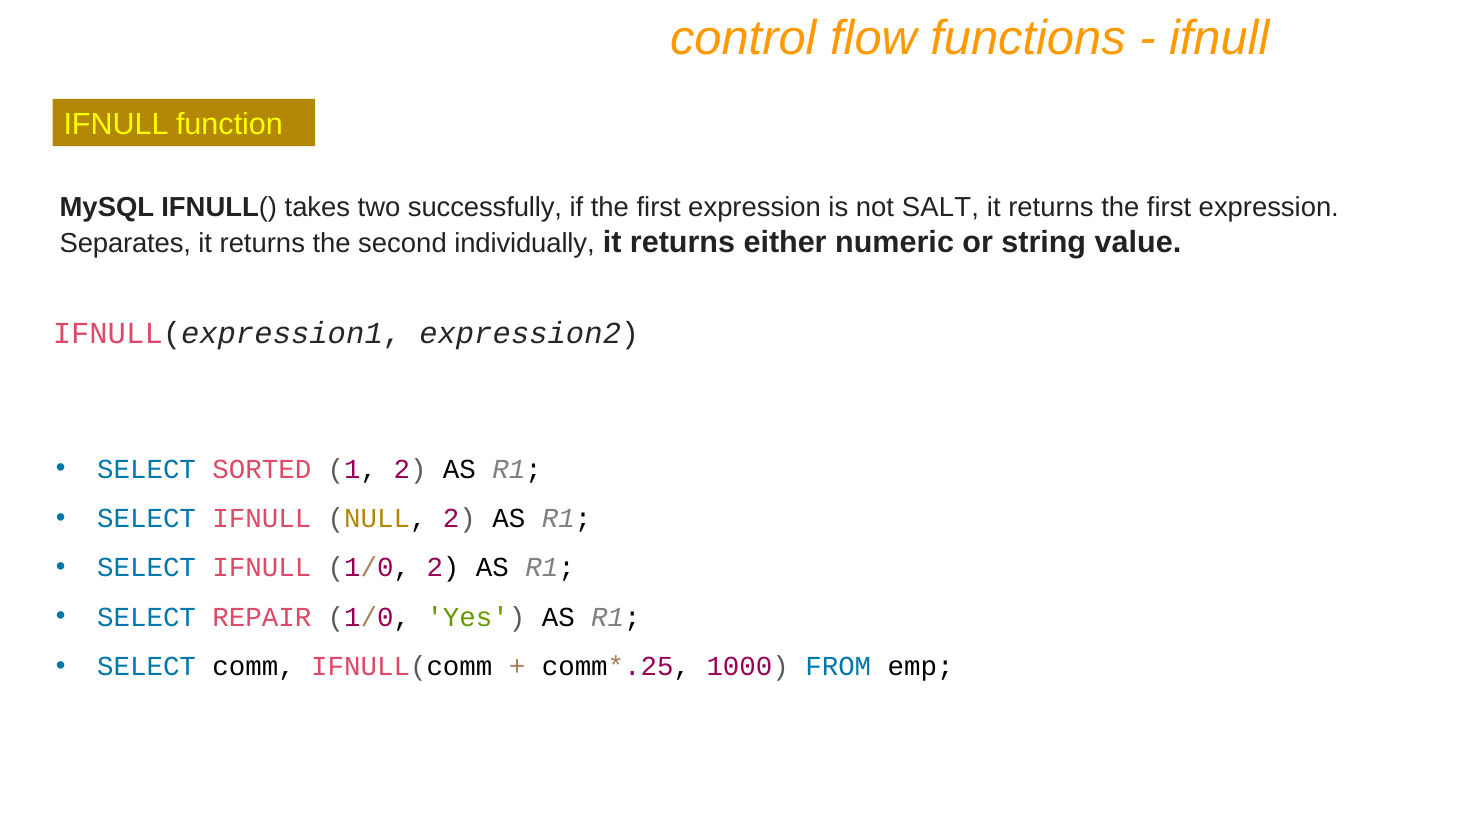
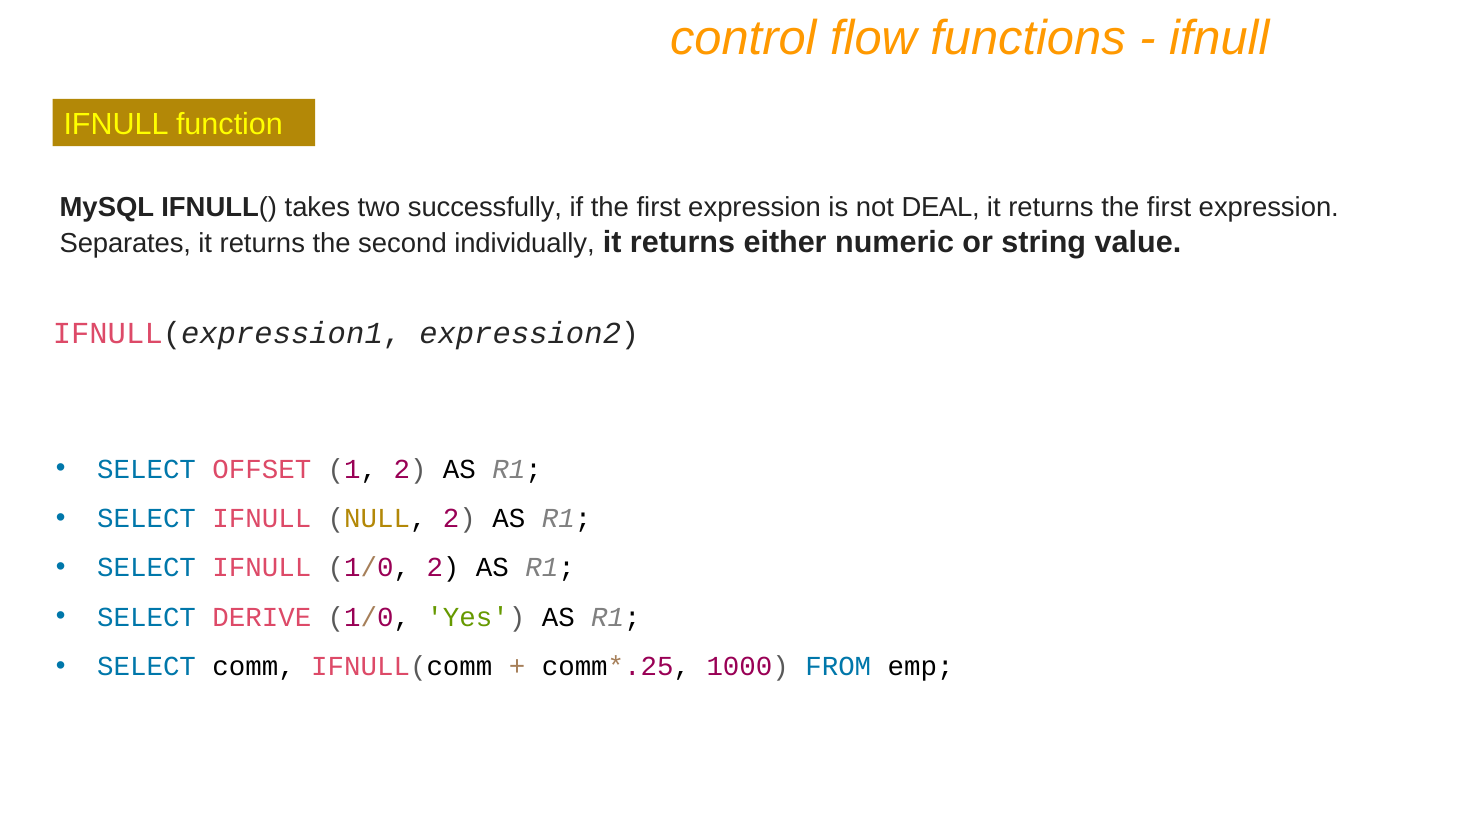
SALT: SALT -> DEAL (941, 207)
SORTED: SORTED -> OFFSET (262, 469)
REPAIR: REPAIR -> DERIVE (262, 617)
